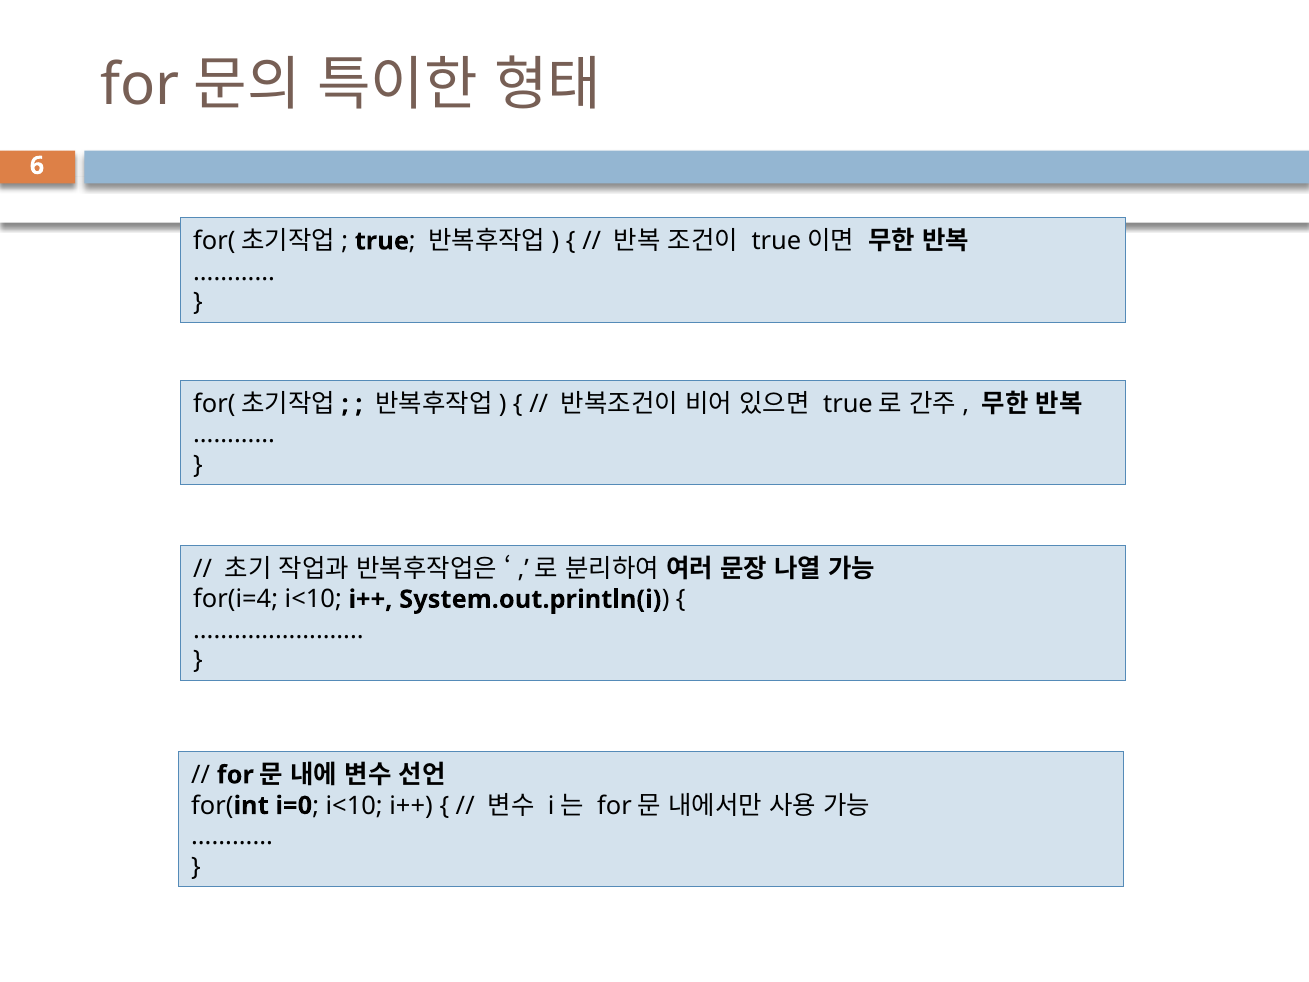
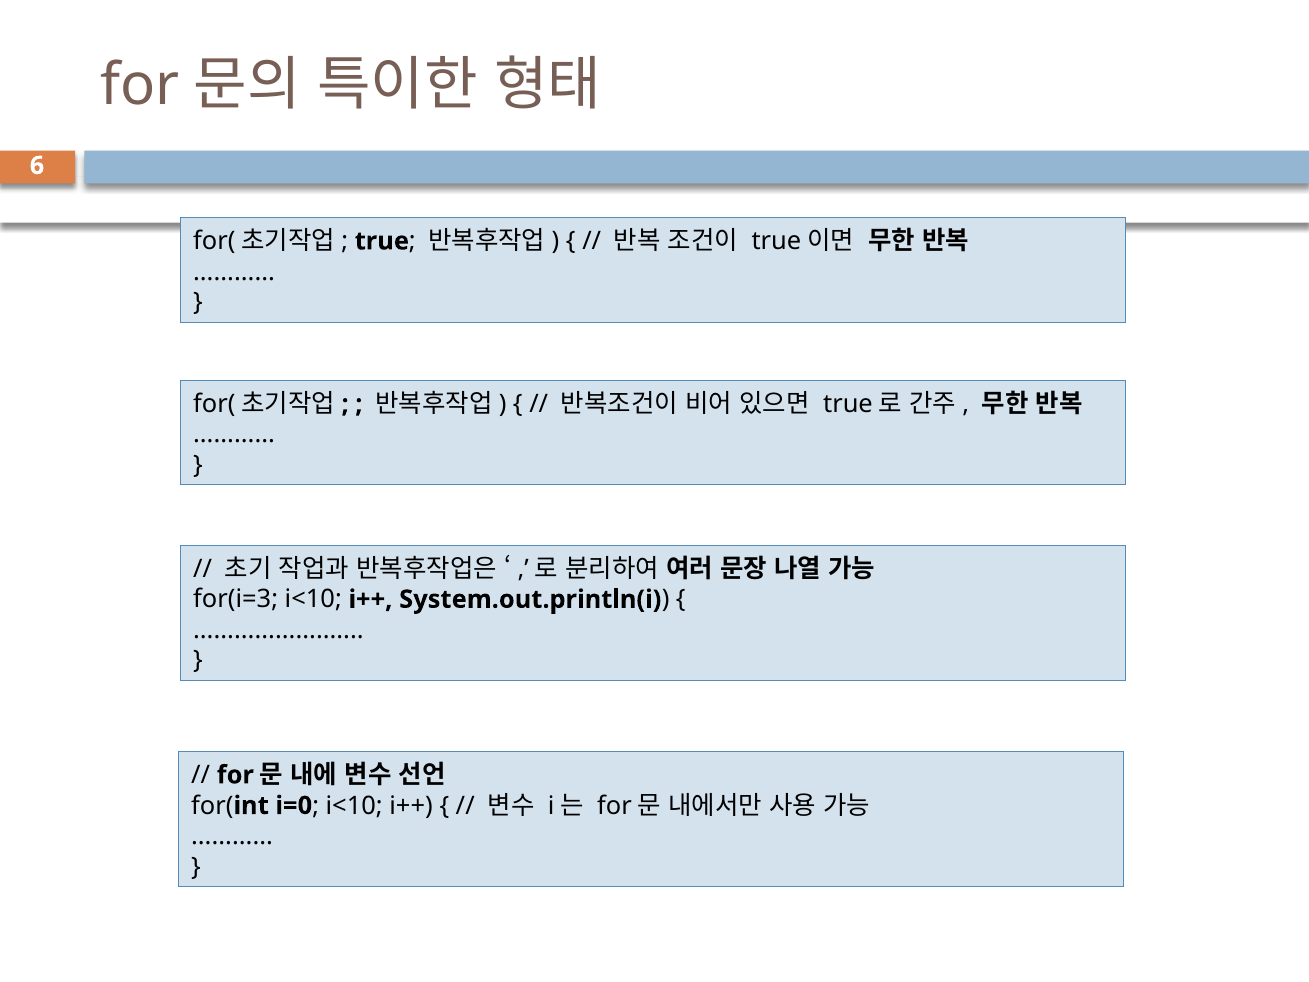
for(i=4: for(i=4 -> for(i=3 (236, 599)
